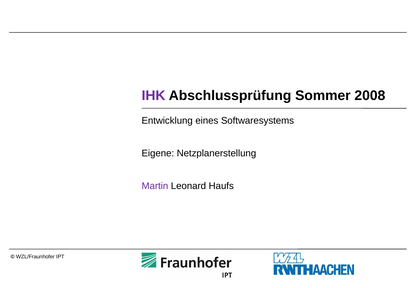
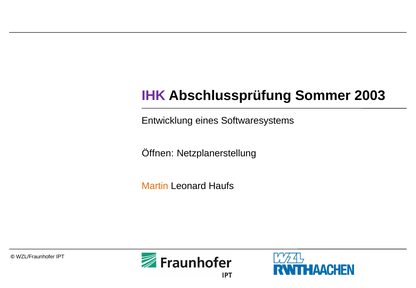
2008: 2008 -> 2003 (370, 95)
Eigene: Eigene -> Öffnen (158, 153)
Martin colour: purple -> orange (155, 186)
